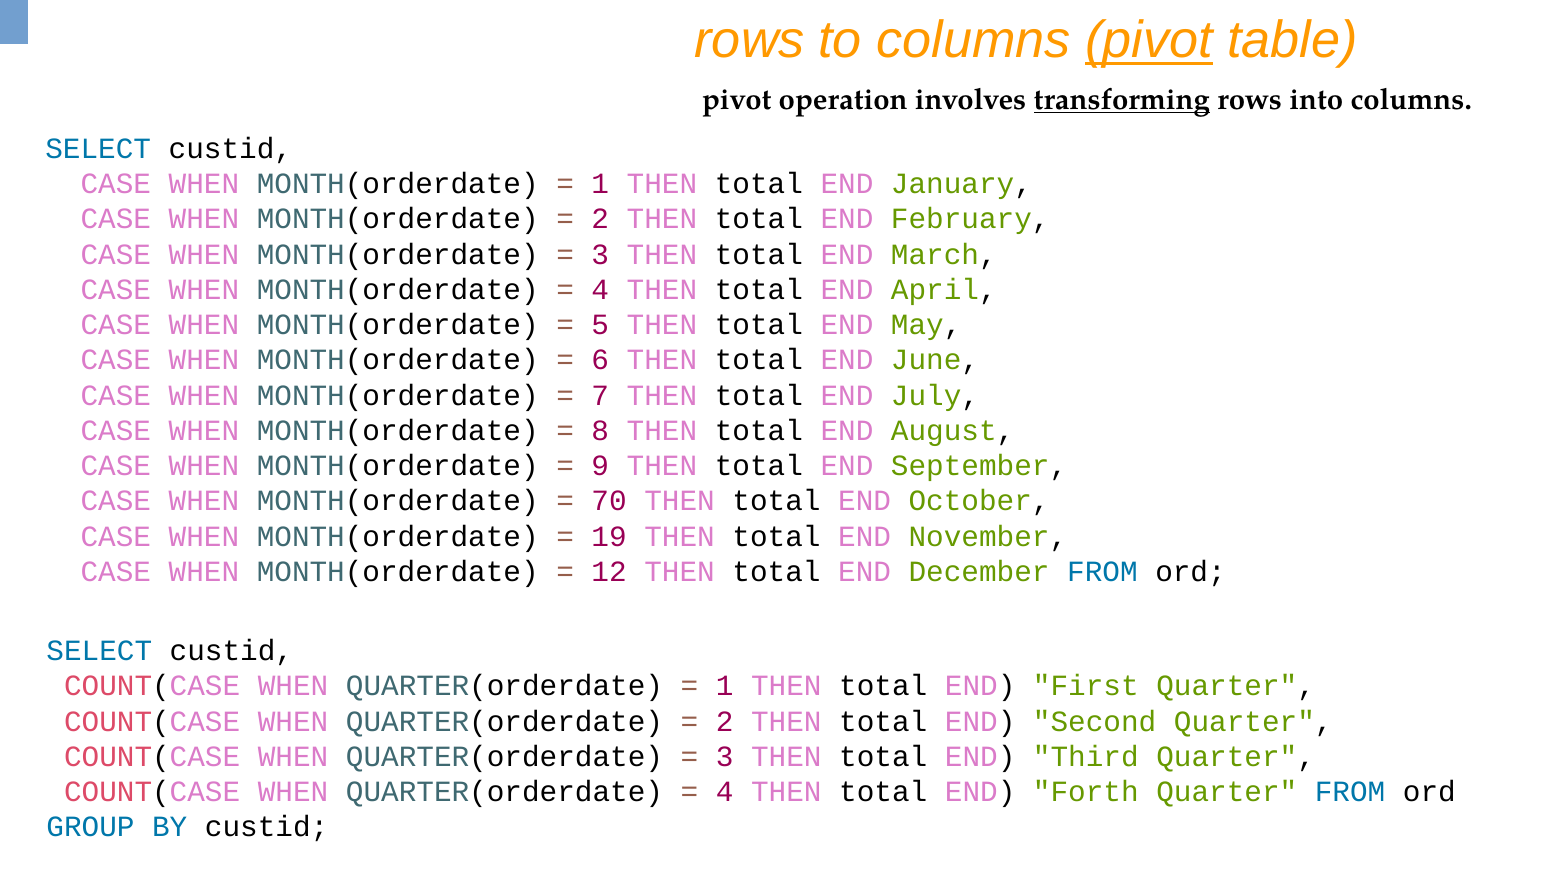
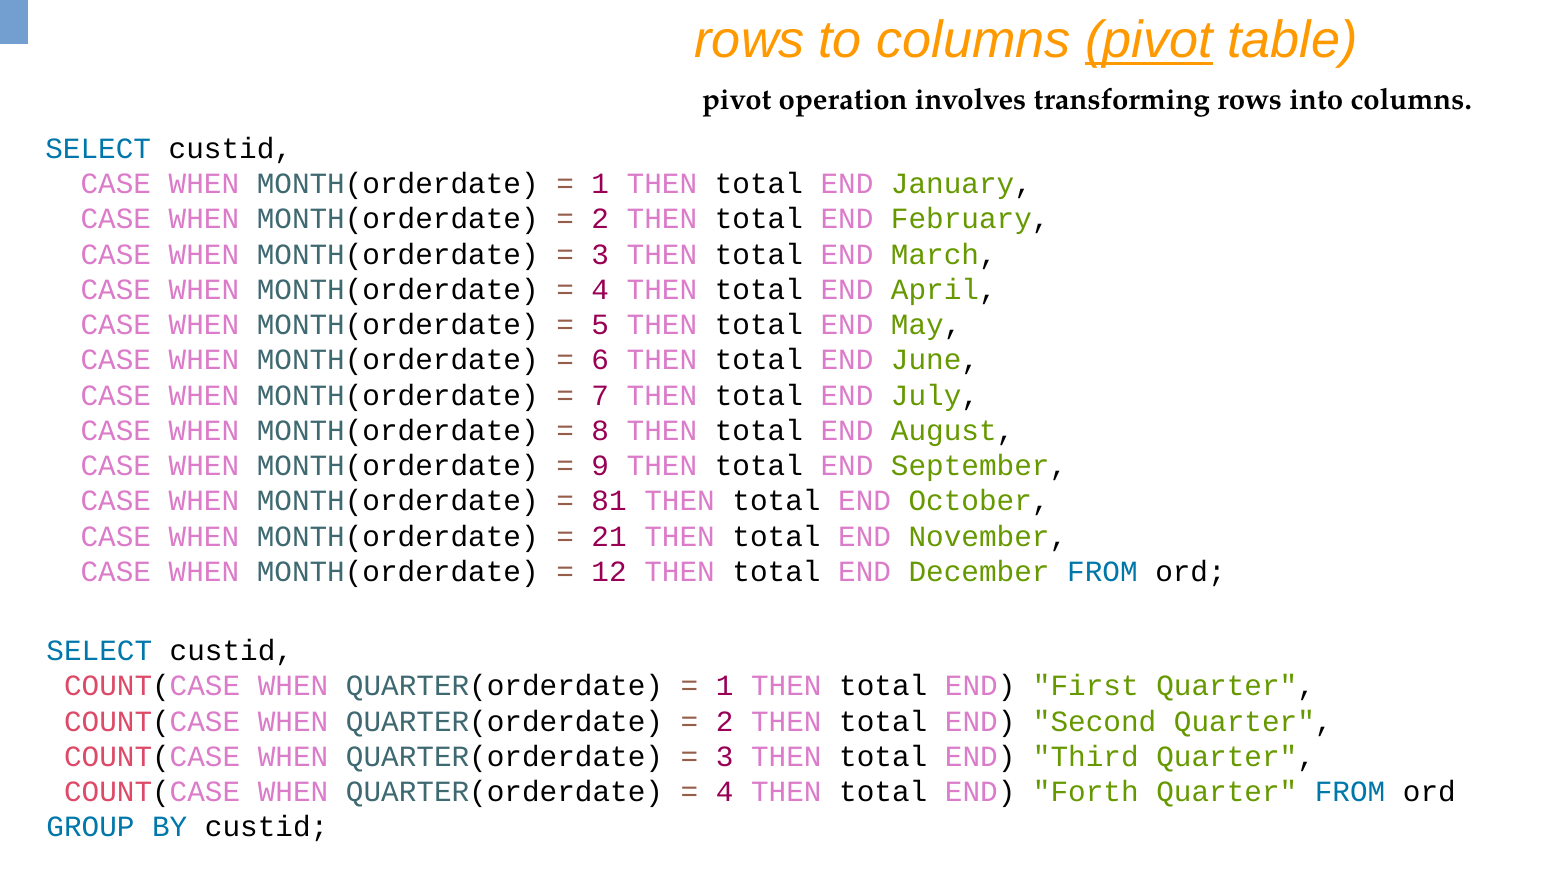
transforming underline: present -> none (1122, 100)
70: 70 -> 81 (609, 501)
19: 19 -> 21 (609, 536)
